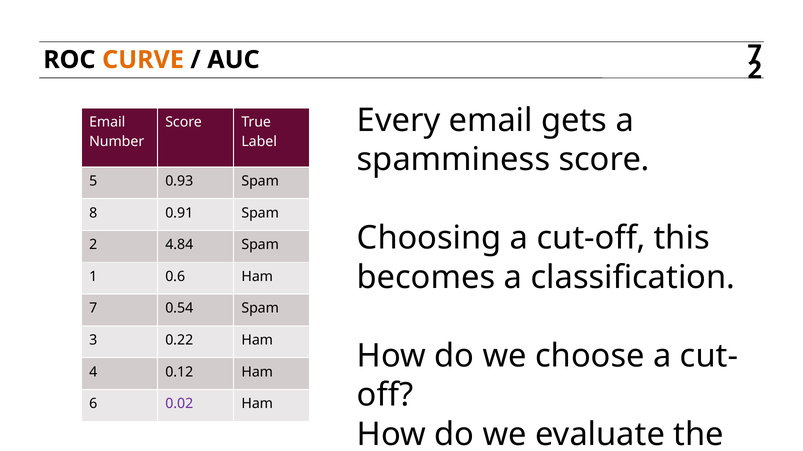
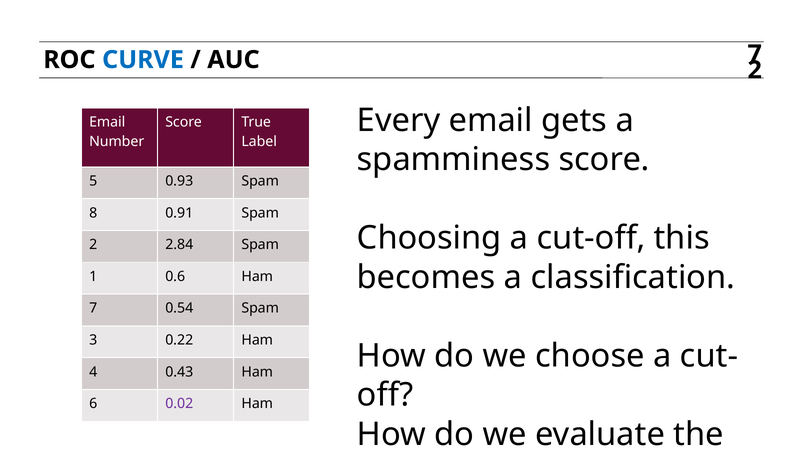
CURVE colour: orange -> blue (143, 60)
4.84: 4.84 -> 2.84 (179, 245)
0.12: 0.12 -> 0.43 (179, 372)
